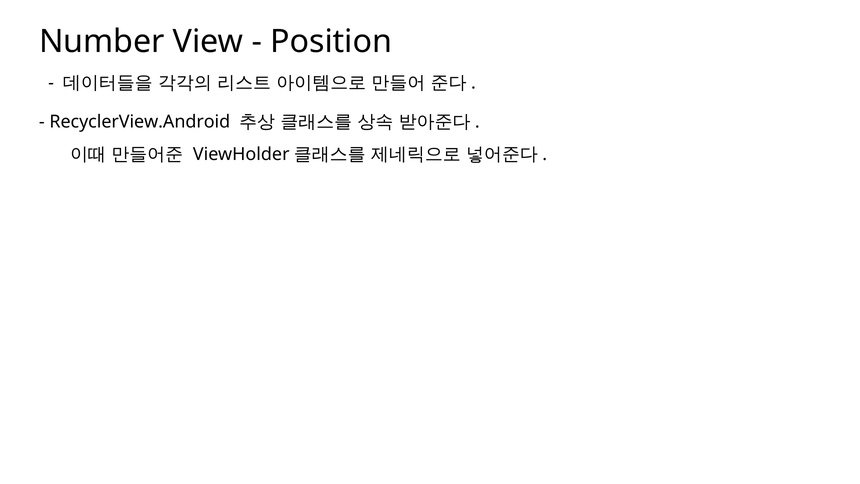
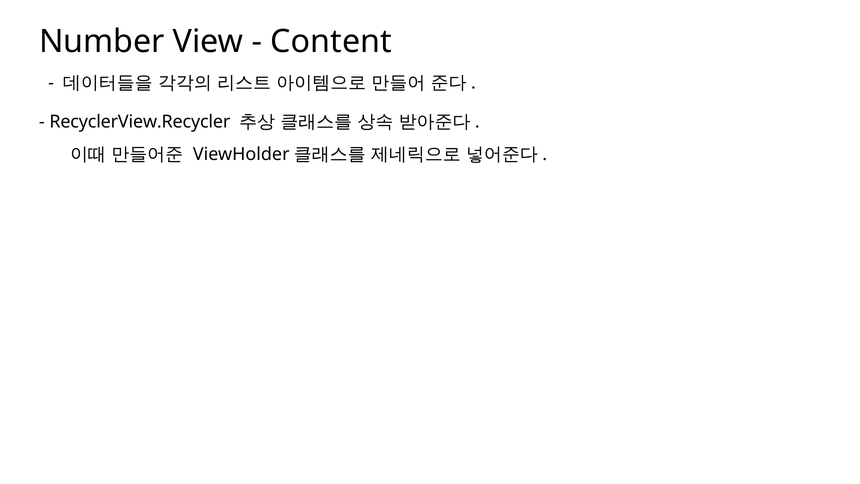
Position: Position -> Content (331, 41)
RecyclerView.Android: RecyclerView.Android -> RecyclerView.Recycler (140, 122)
